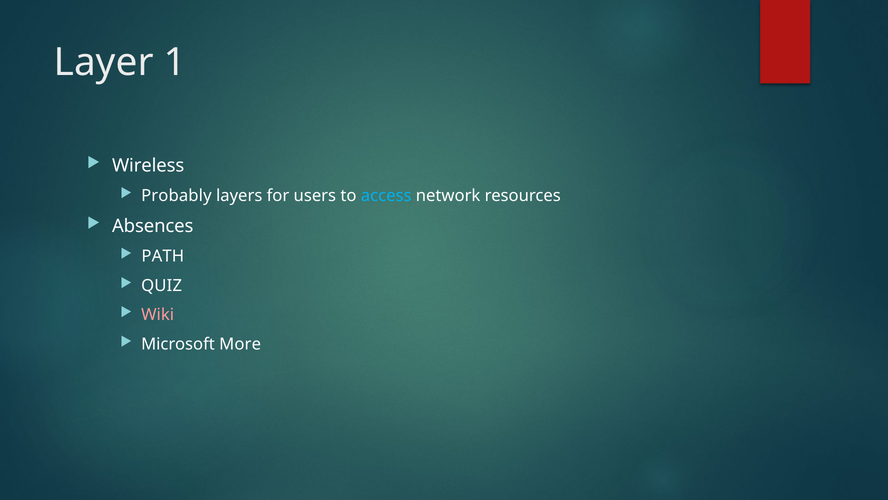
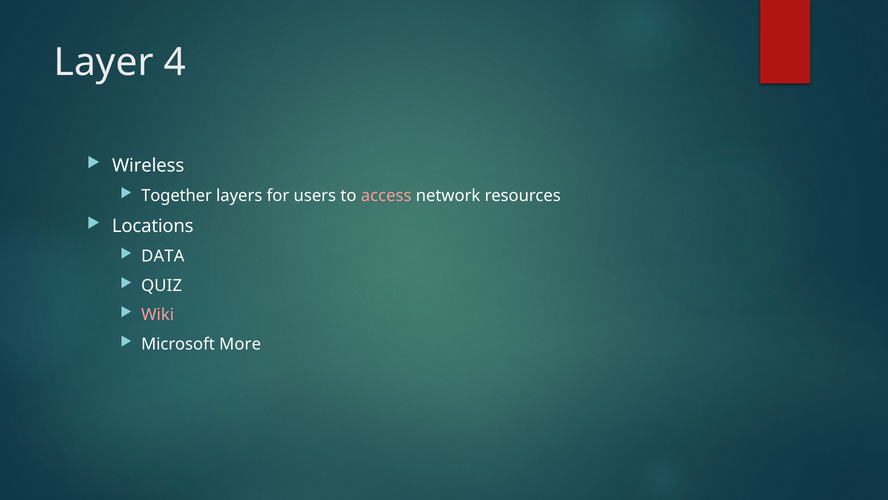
1: 1 -> 4 (175, 62)
Probably: Probably -> Together (177, 195)
access colour: light blue -> pink (386, 195)
Absences: Absences -> Locations (153, 226)
PATH: PATH -> DATA (163, 256)
